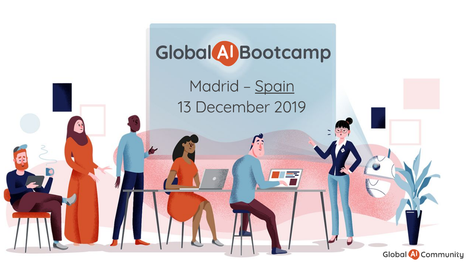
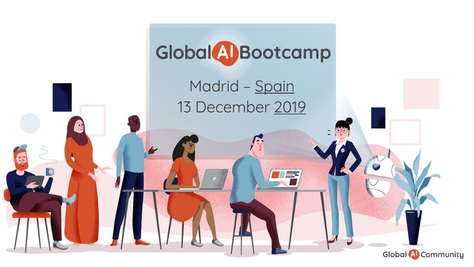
2019 underline: none -> present (290, 107)
